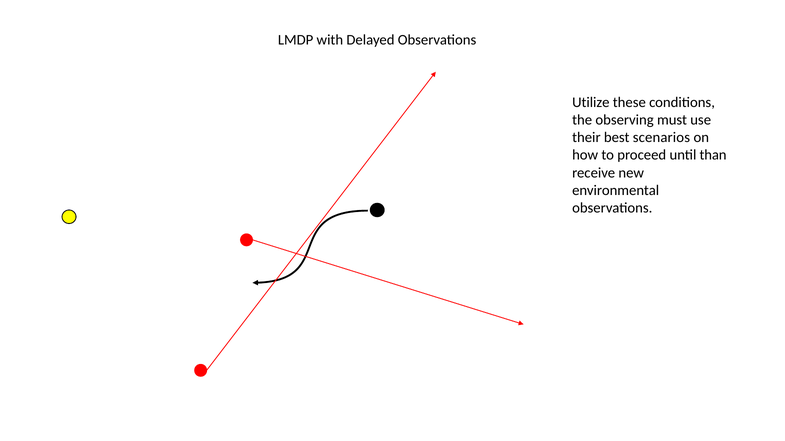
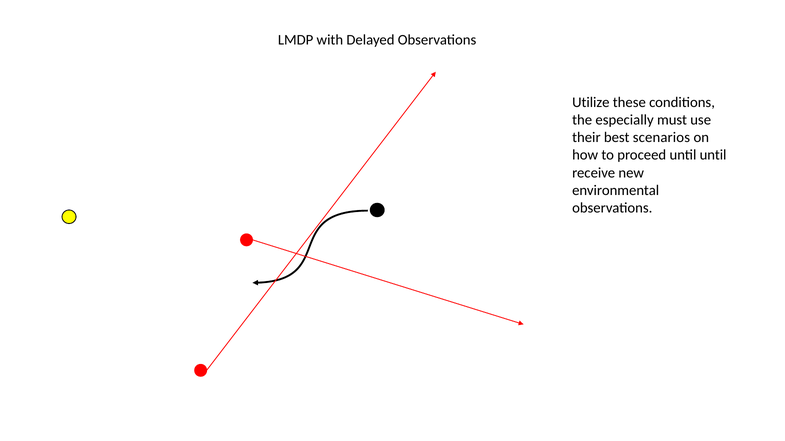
observing: observing -> especially (625, 120)
until than: than -> until (713, 155)
